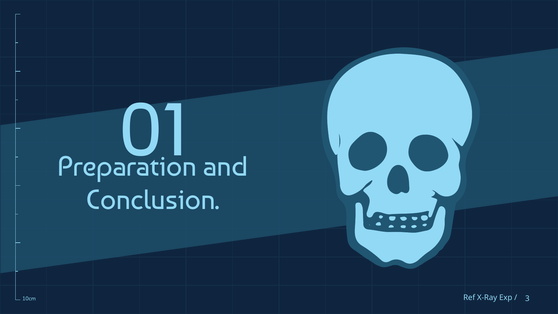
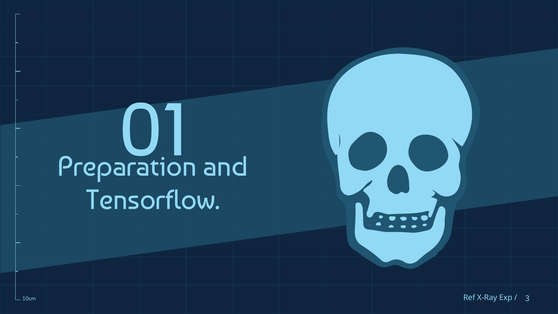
Conclusion: Conclusion -> Tensorflow (153, 200)
